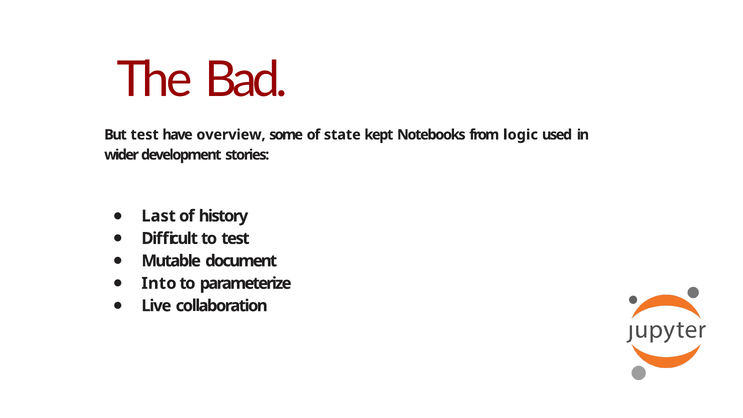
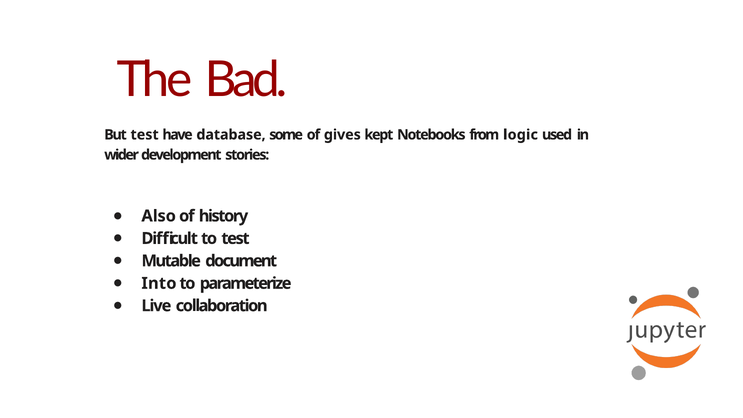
overview: overview -> database (231, 135)
state: state -> gives (342, 135)
Last: Last -> Also (159, 216)
